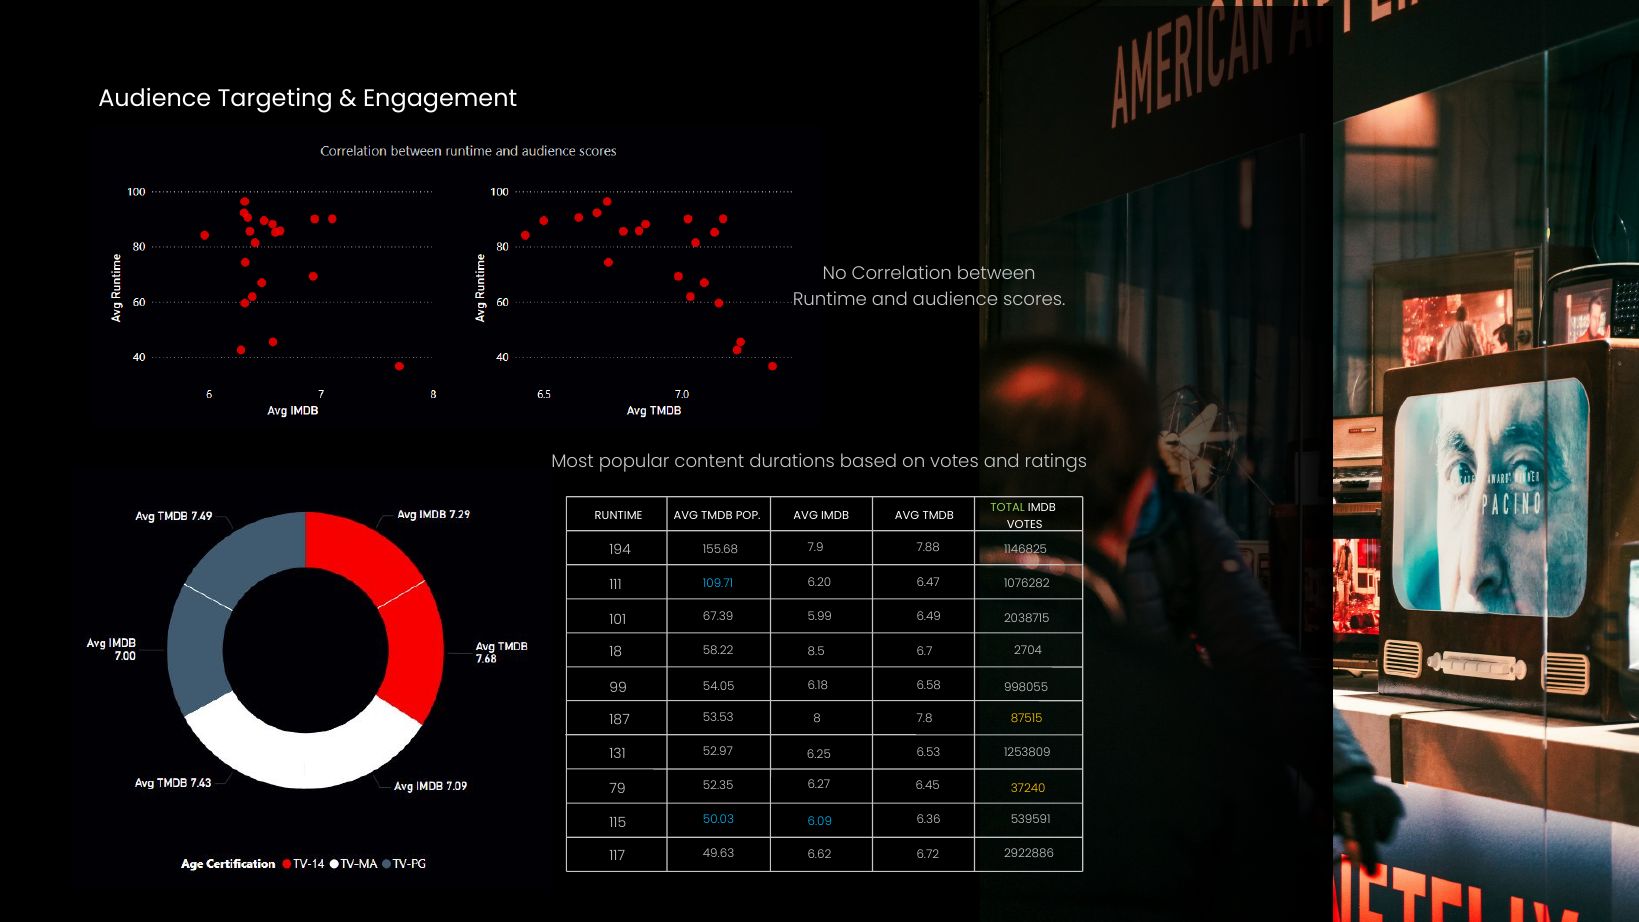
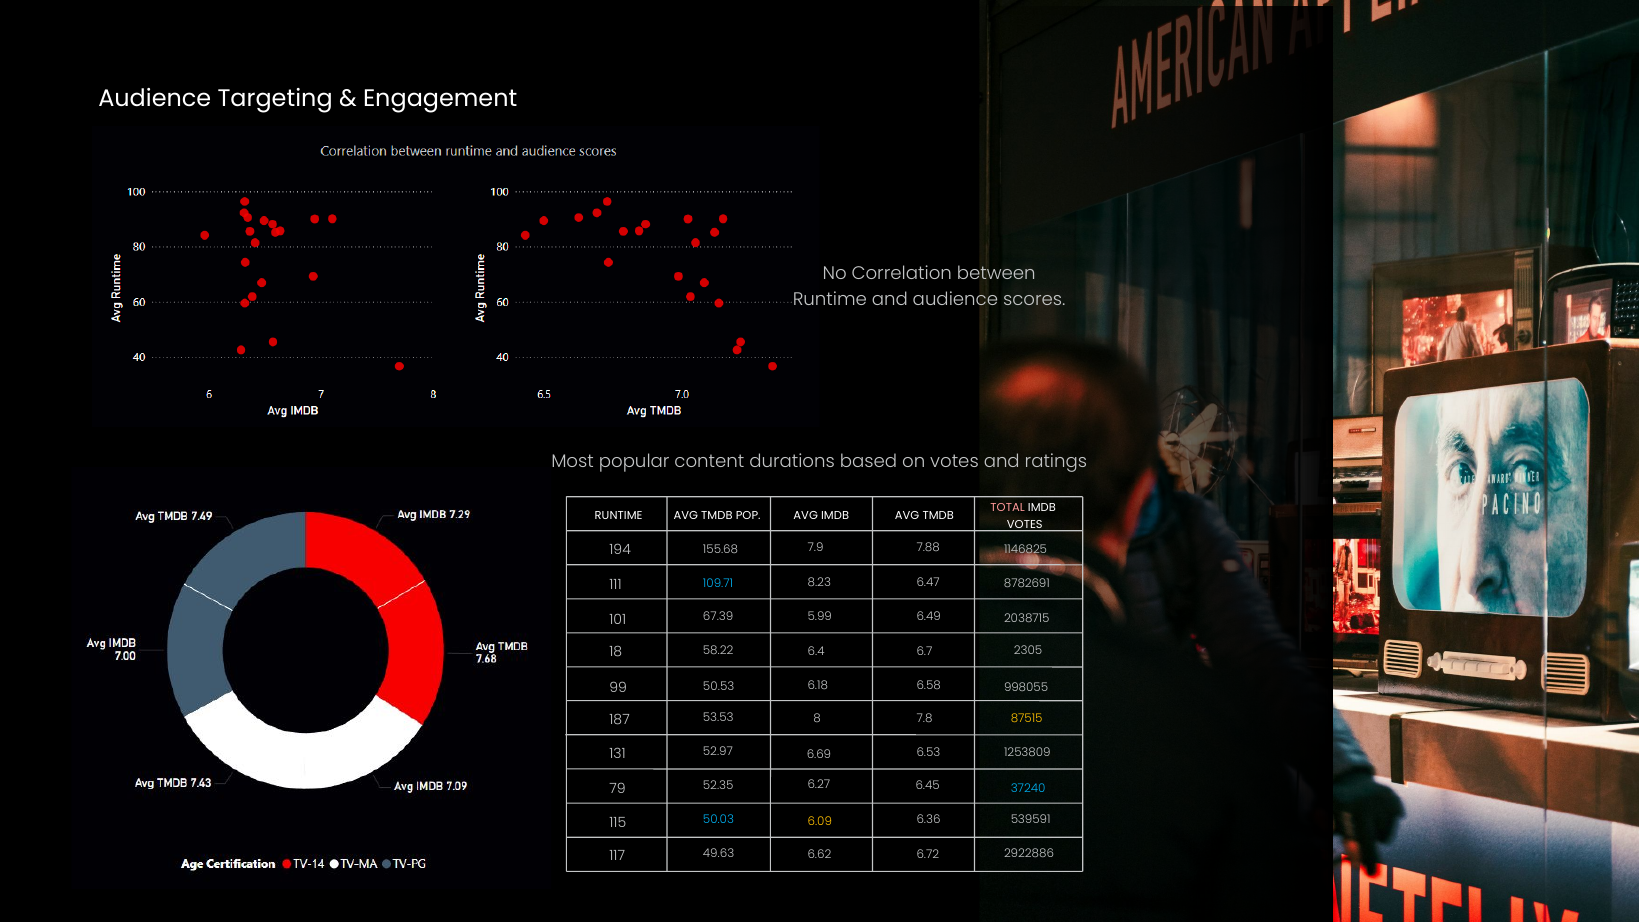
TOTAL colour: light green -> pink (1008, 508)
6.20: 6.20 -> 8.23 (819, 582)
1076282: 1076282 -> 8782691 (1027, 584)
2704: 2704 -> 2305 (1028, 650)
8.5: 8.5 -> 6.4 (816, 651)
54.05: 54.05 -> 50.53 (719, 686)
6.25: 6.25 -> 6.69 (819, 754)
37240 colour: yellow -> light blue (1028, 788)
6.09 colour: light blue -> yellow (820, 821)
